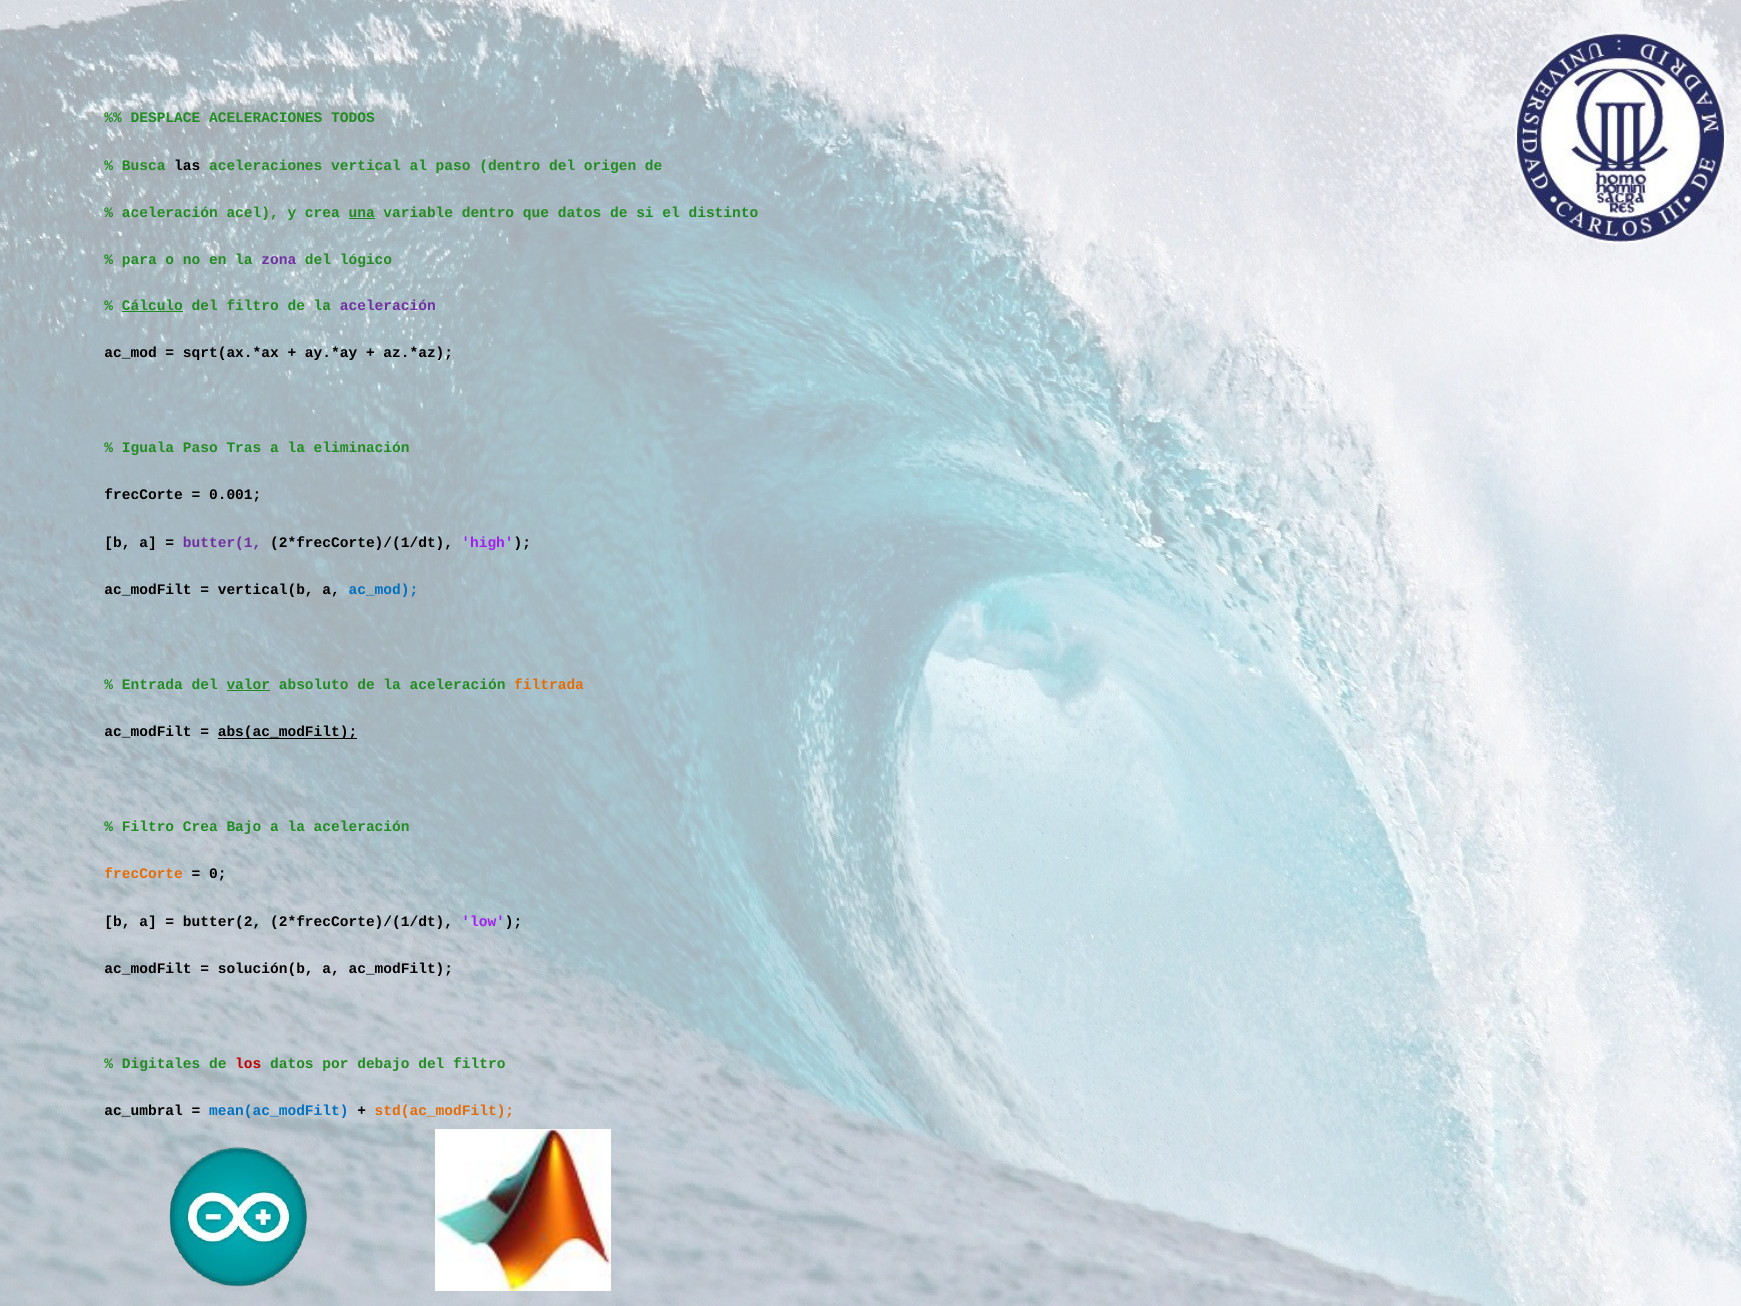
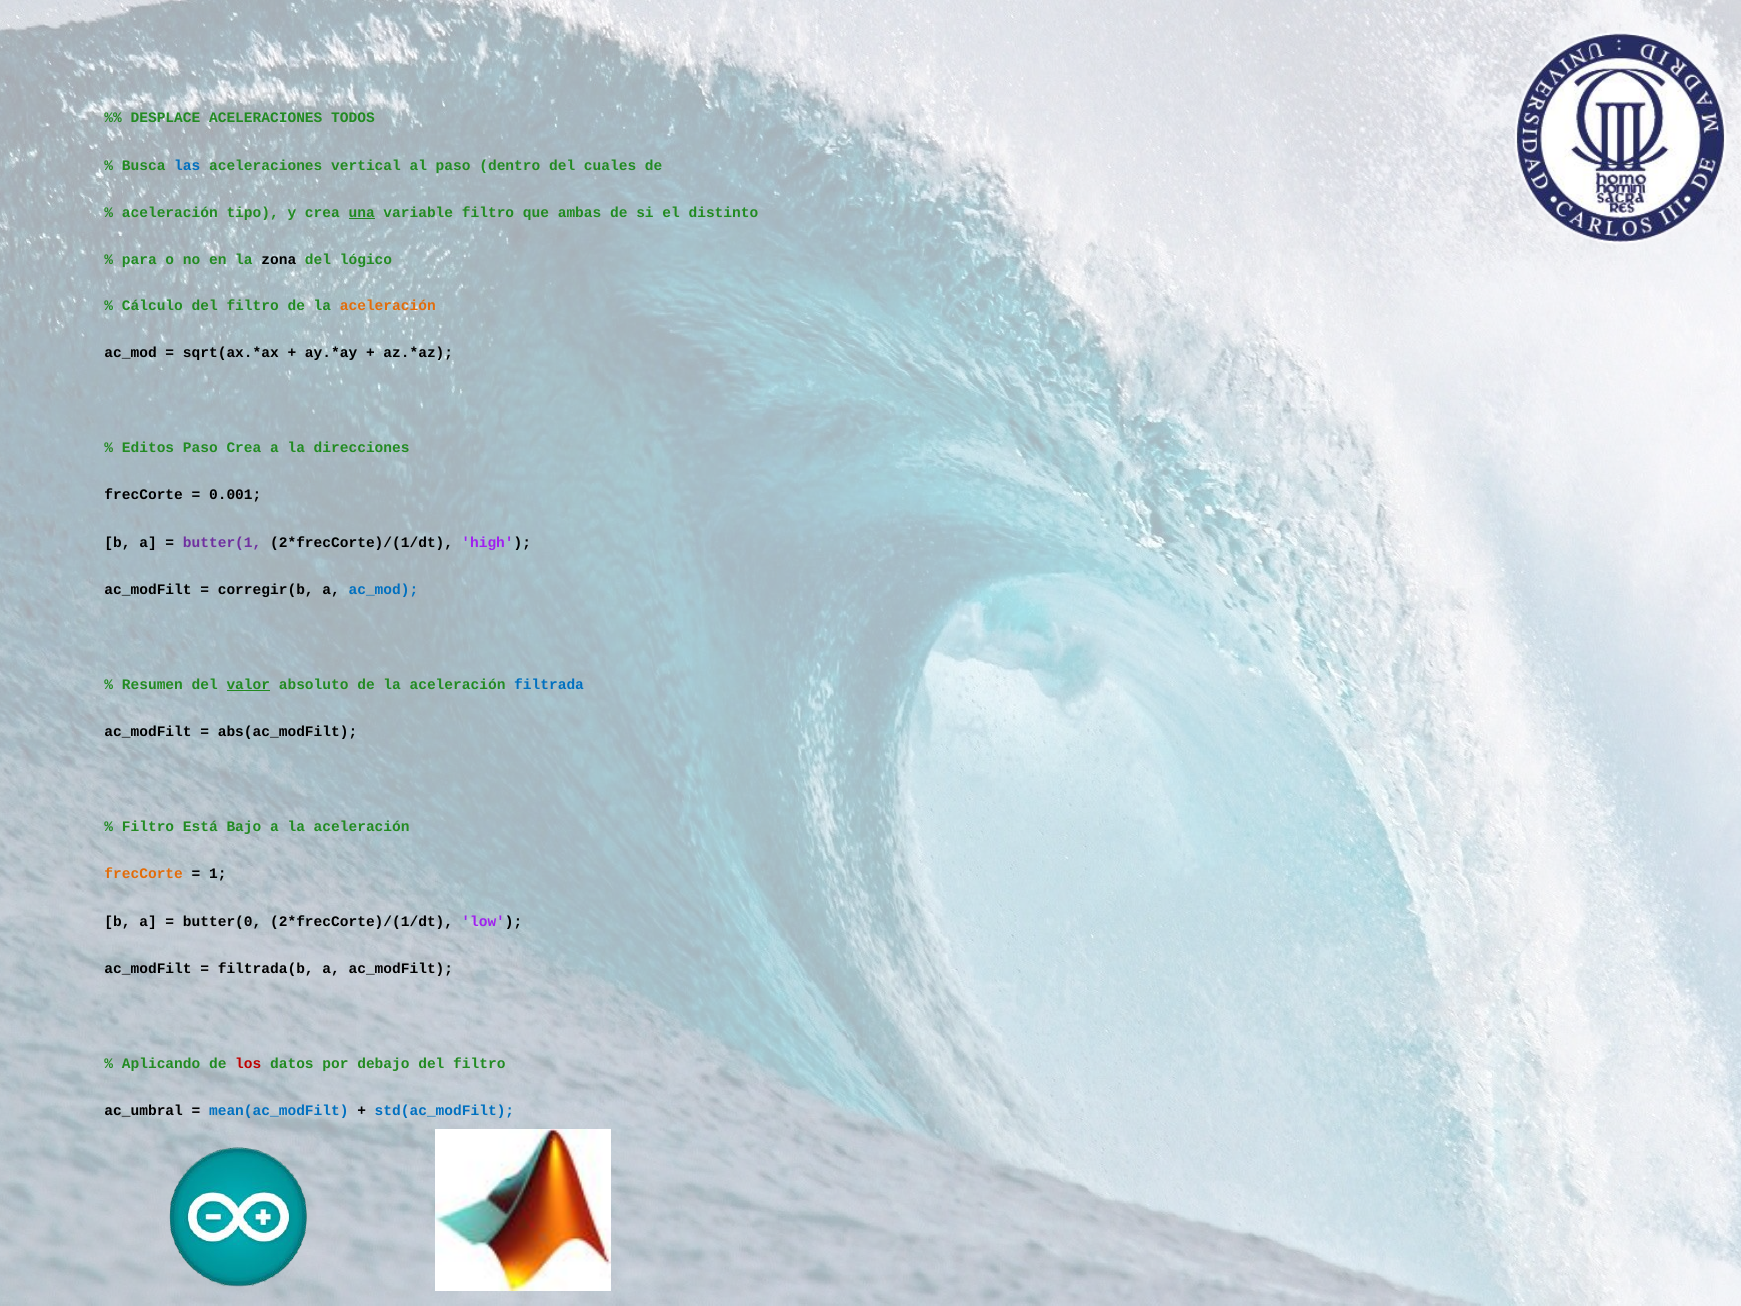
las colour: black -> blue (187, 165)
origen: origen -> cuales (610, 165)
acel: acel -> tipo (253, 213)
variable dentro: dentro -> filtro (488, 213)
que datos: datos -> ambas (580, 213)
zona colour: purple -> black (279, 260)
Cálculo underline: present -> none (152, 305)
aceleración colour: purple -> orange (388, 305)
Iguala: Iguala -> Editos (148, 448)
Paso Tras: Tras -> Crea (244, 448)
eliminación: eliminación -> direcciones (362, 448)
vertical(b: vertical(b -> corregir(b (266, 590)
Entrada: Entrada -> Resumen (152, 684)
filtrada colour: orange -> blue (549, 684)
abs(ac_modFilt underline: present -> none (288, 732)
Filtro Crea: Crea -> Está (200, 826)
0: 0 -> 1 (218, 874)
butter(2: butter(2 -> butter(0 (222, 921)
solución(b: solución(b -> filtrada(b (266, 969)
Digitales: Digitales -> Aplicando (161, 1063)
std(ac_modFilt colour: orange -> blue (444, 1111)
